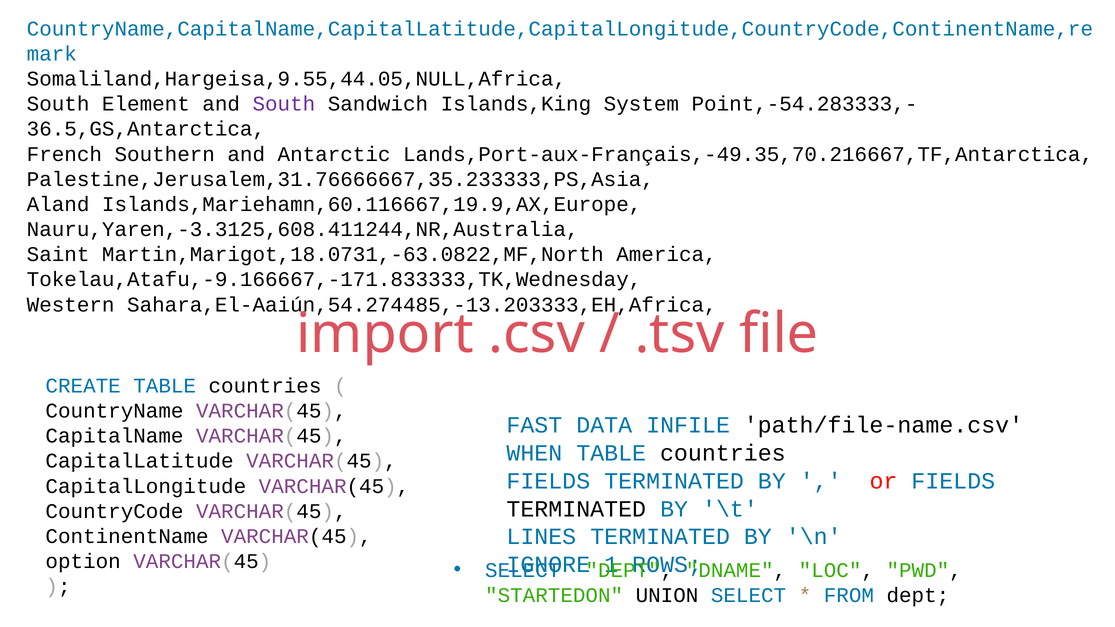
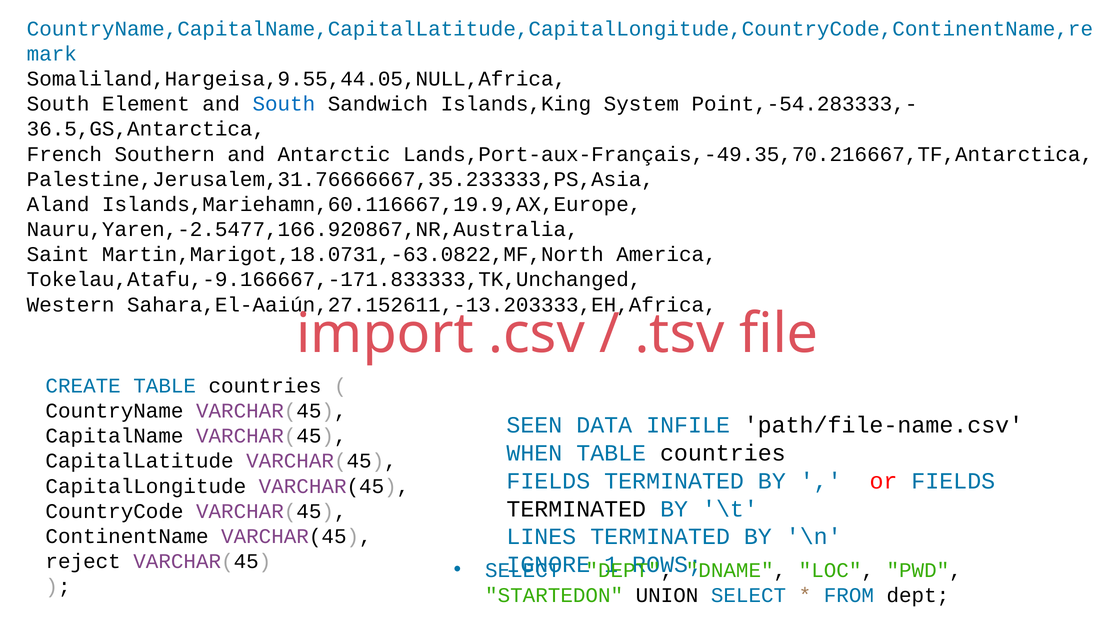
South colour: purple -> blue (284, 104)
Nauru,Yaren,-3.3125,608.411244,NR,Australia: Nauru,Yaren,-3.3125,608.411244,NR,Australia -> Nauru,Yaren,-2.5477,166.920867,NR,Australia (303, 229)
Tokelau,Atafu,-9.166667,-171.833333,TK,Wednesday: Tokelau,Atafu,-9.166667,-171.833333,TK,Wednesday -> Tokelau,Atafu,-9.166667,-171.833333,TK,Unchanged (334, 280)
Sahara,El-Aaiún,54.274485,-13.203333,EH,Africa: Sahara,El-Aaiún,54.274485,-13.203333,EH,Africa -> Sahara,El-Aaiún,27.152611,-13.203333,EH,Africa (422, 305)
FAST: FAST -> SEEN (534, 425)
option: option -> reject (83, 562)
